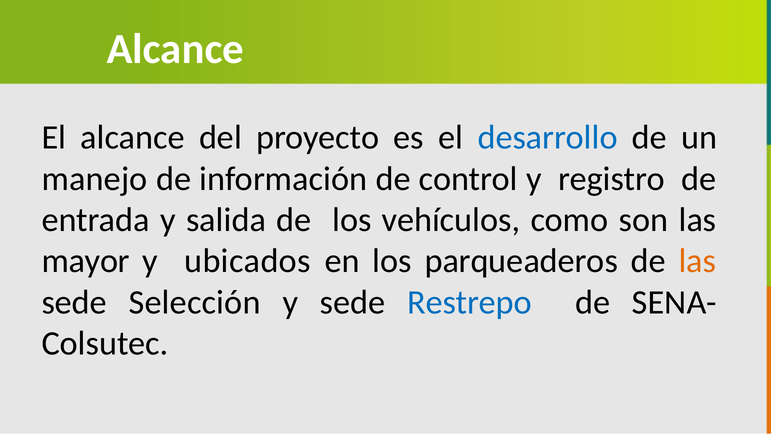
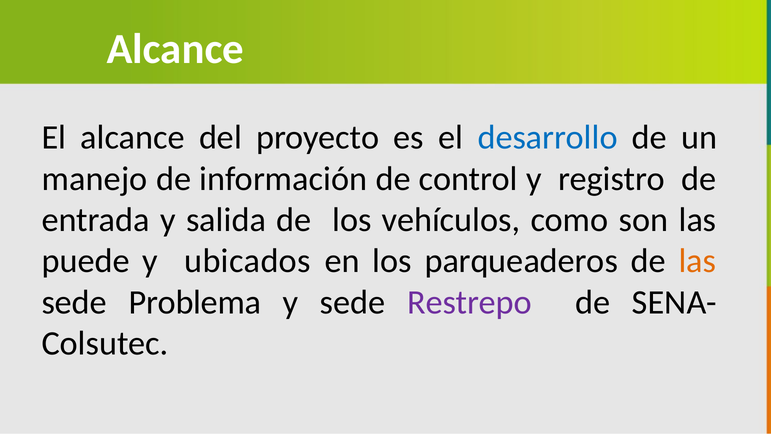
mayor: mayor -> puede (86, 261)
Selección: Selección -> Problema (195, 302)
Restrepo colour: blue -> purple (469, 302)
